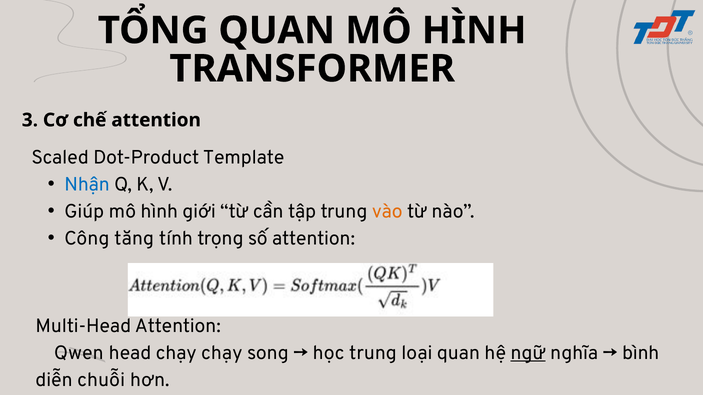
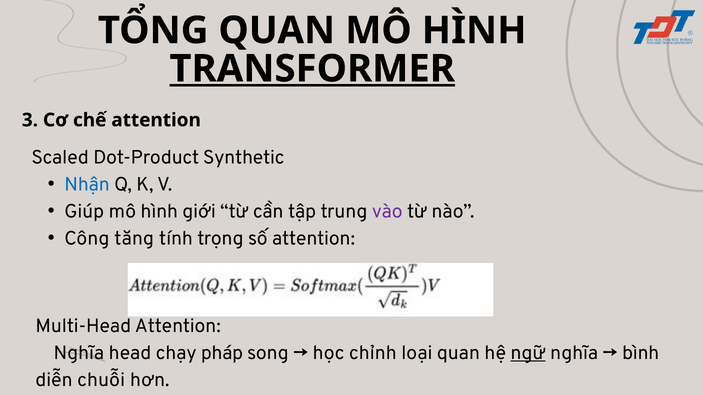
TRANSFORMER underline: none -> present (312, 69)
Template: Template -> Synthetic (244, 158)
vào colour: orange -> purple (387, 212)
Qwen: Qwen -> Nghĩa (79, 353)
chạy chạy: chạy -> pháp (222, 353)
học trung: trung -> chỉnh (373, 353)
